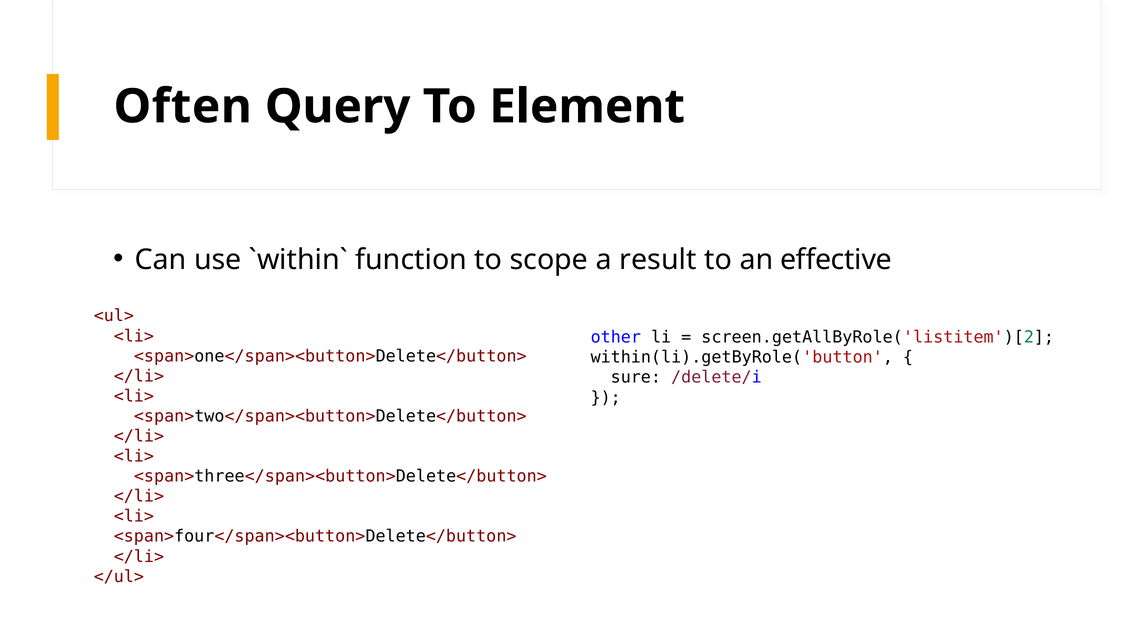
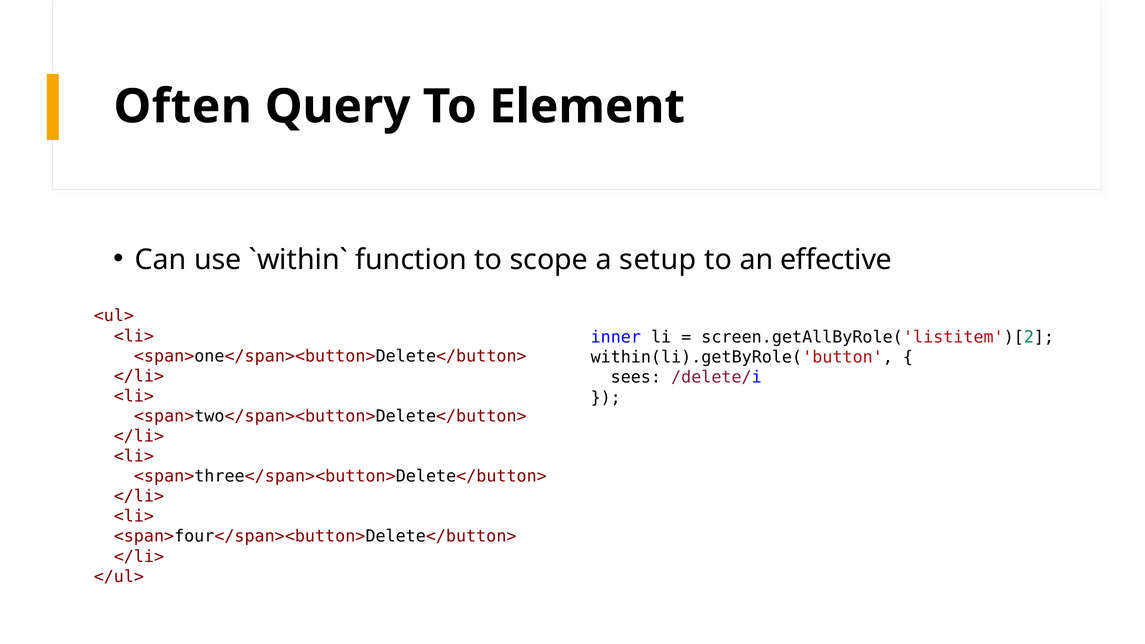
result: result -> setup (658, 260)
other: other -> inner (616, 337)
sure: sure -> sees (636, 378)
